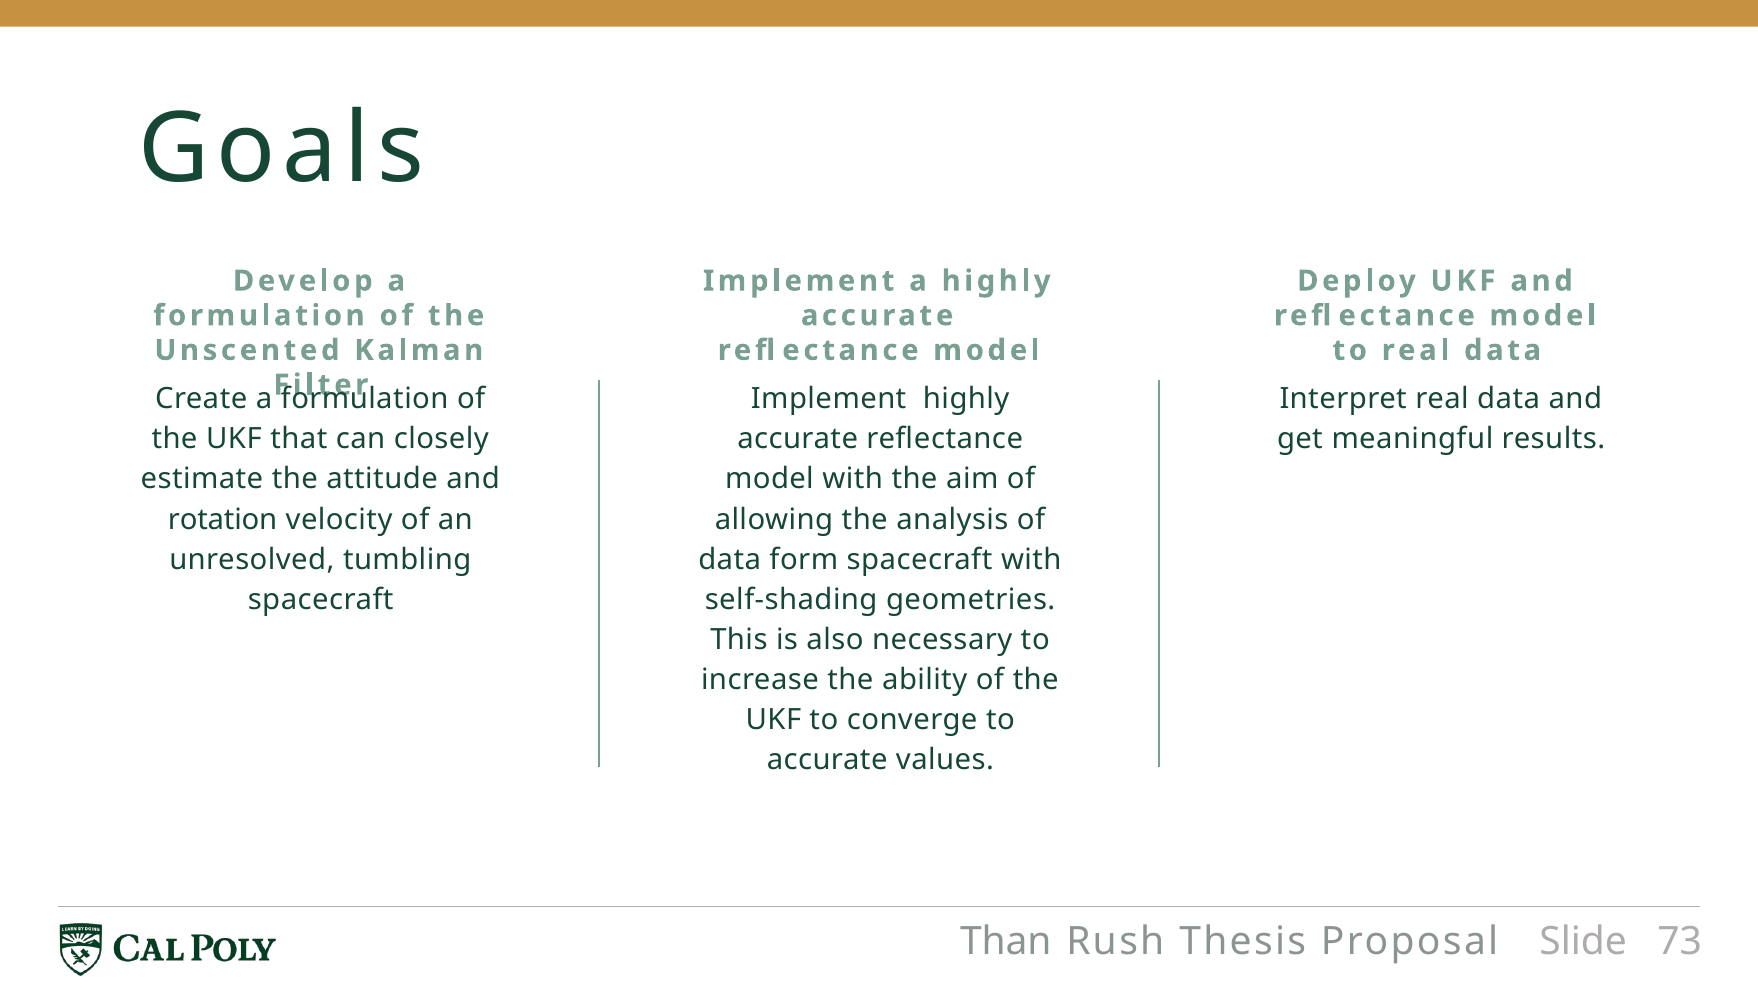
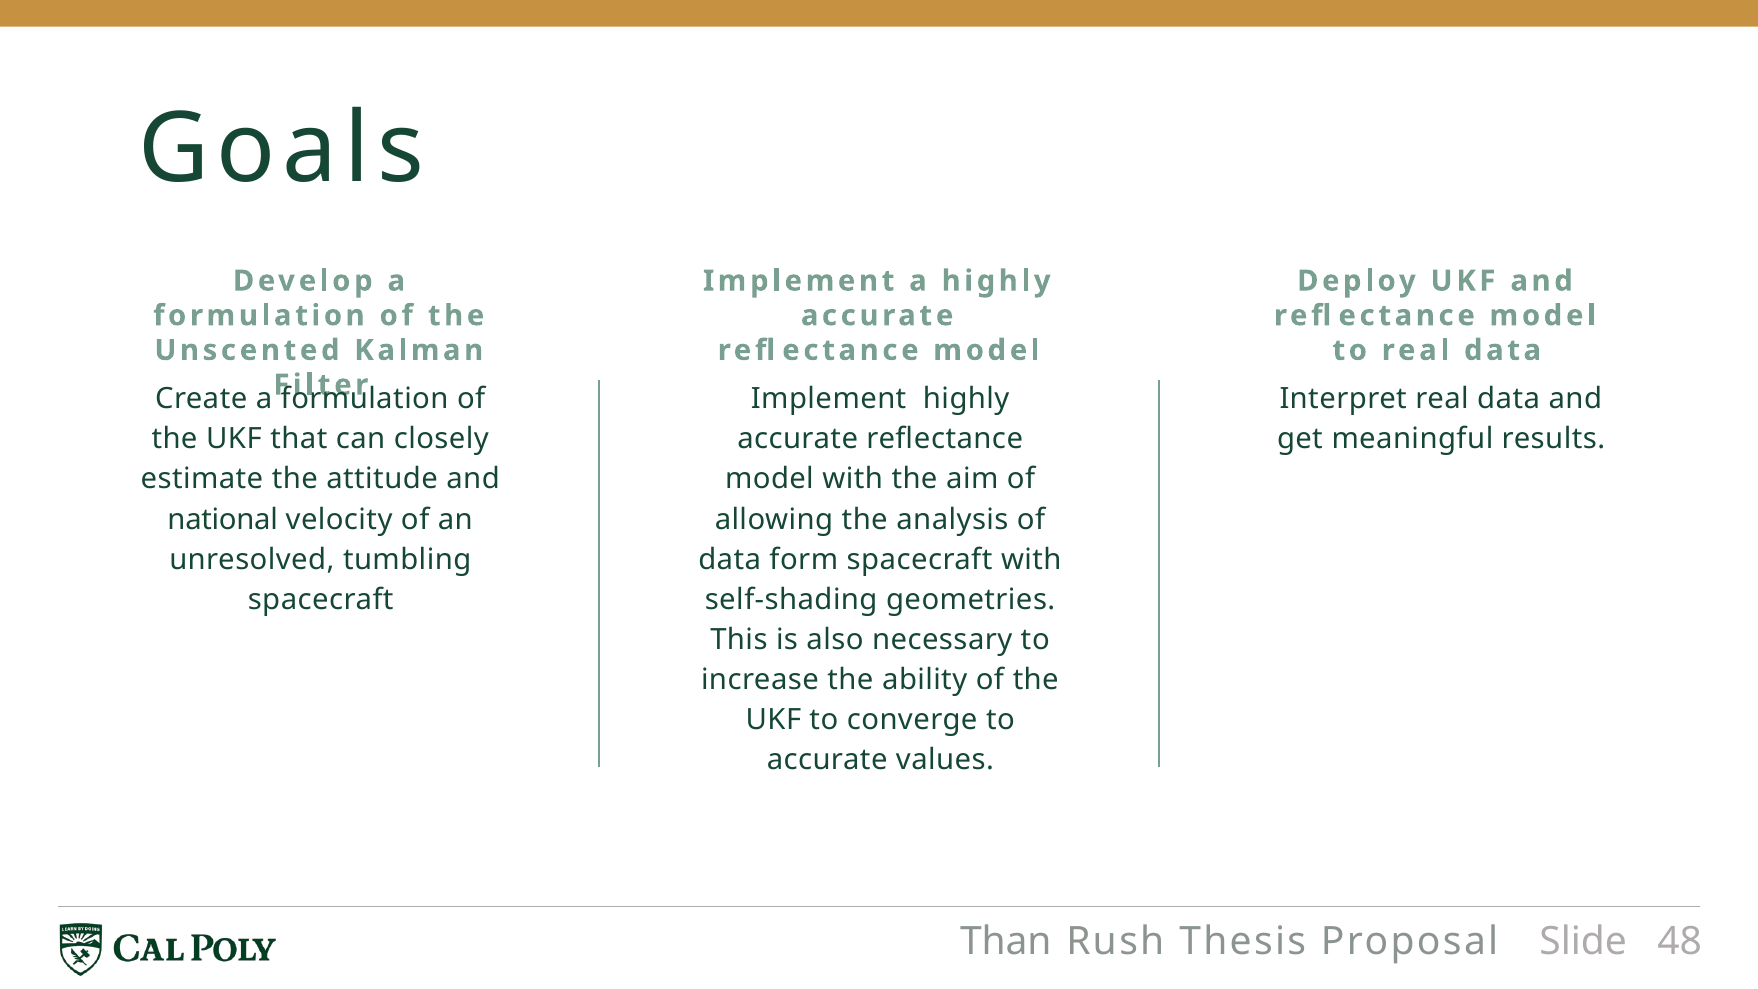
rotation: rotation -> national (223, 519)
73: 73 -> 48 (1680, 942)
